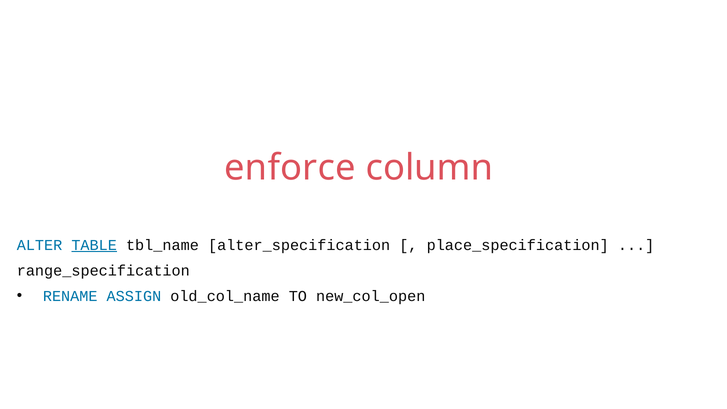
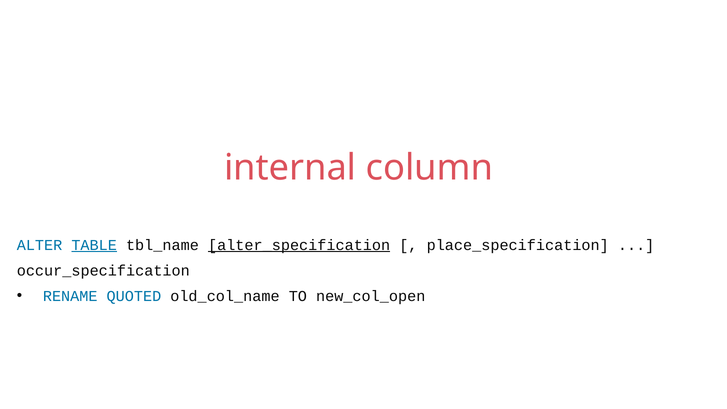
enforce: enforce -> internal (290, 168)
alter_specification underline: none -> present (299, 245)
range_specification: range_specification -> occur_specification (103, 271)
ASSIGN: ASSIGN -> QUOTED (134, 296)
